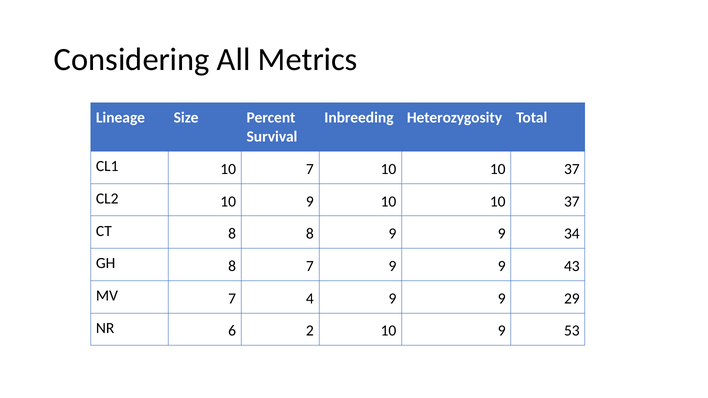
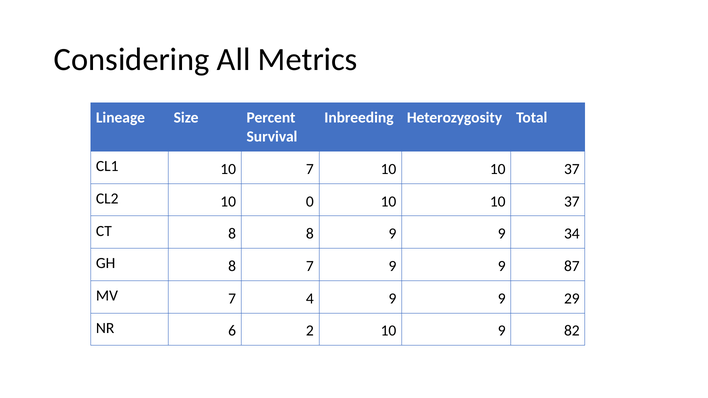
CL2 10 9: 9 -> 0 (310, 202)
43: 43 -> 87 (572, 266)
53: 53 -> 82 (572, 331)
